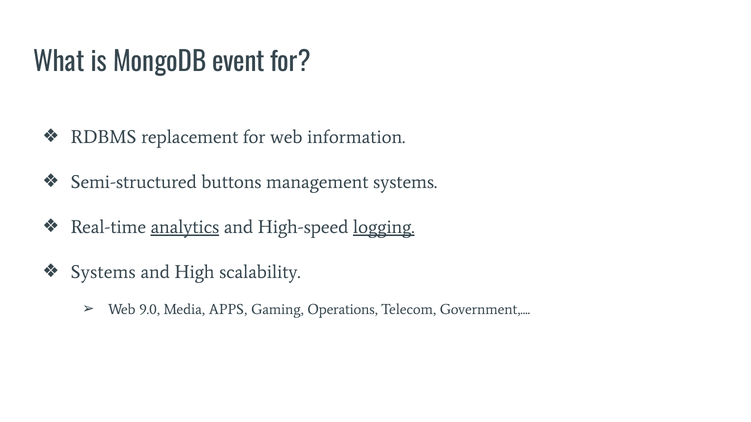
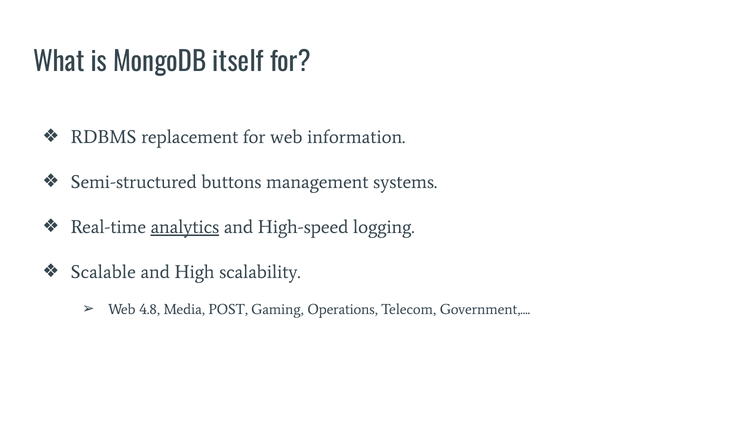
event: event -> itself (238, 62)
logging underline: present -> none (384, 227)
Systems: Systems -> Scalable (103, 272)
9.0: 9.0 -> 4.8 (150, 310)
APPS: APPS -> POST (228, 310)
